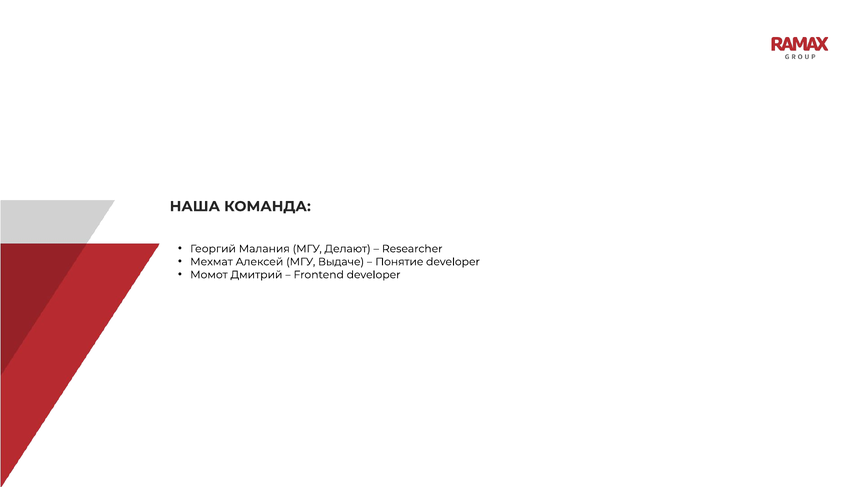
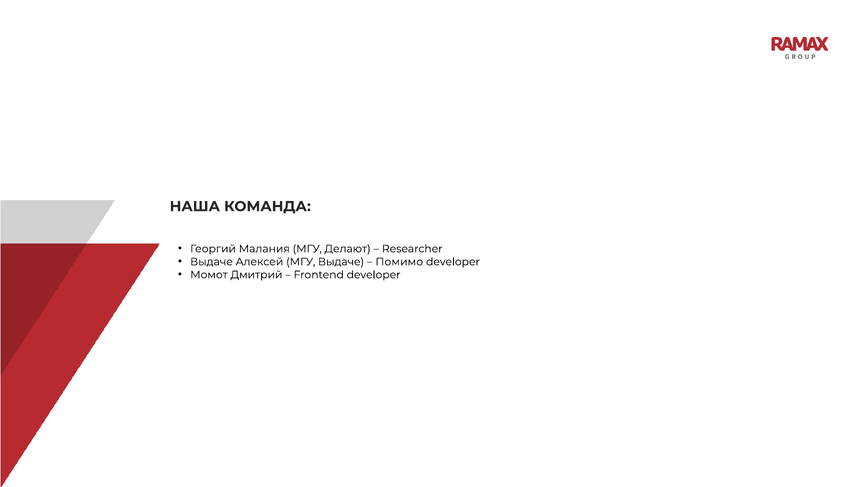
Мехмат: Мехмат -> Выдаче (212, 262)
Понятие: Понятие -> Помимо (399, 262)
